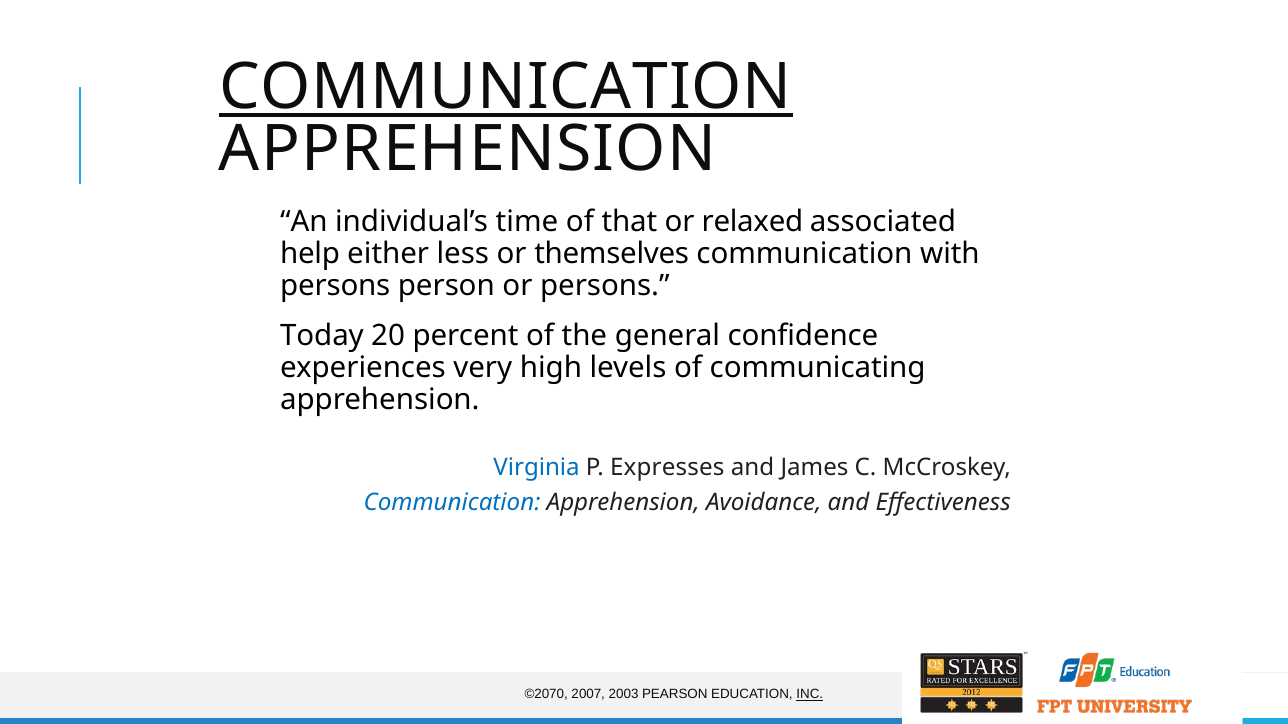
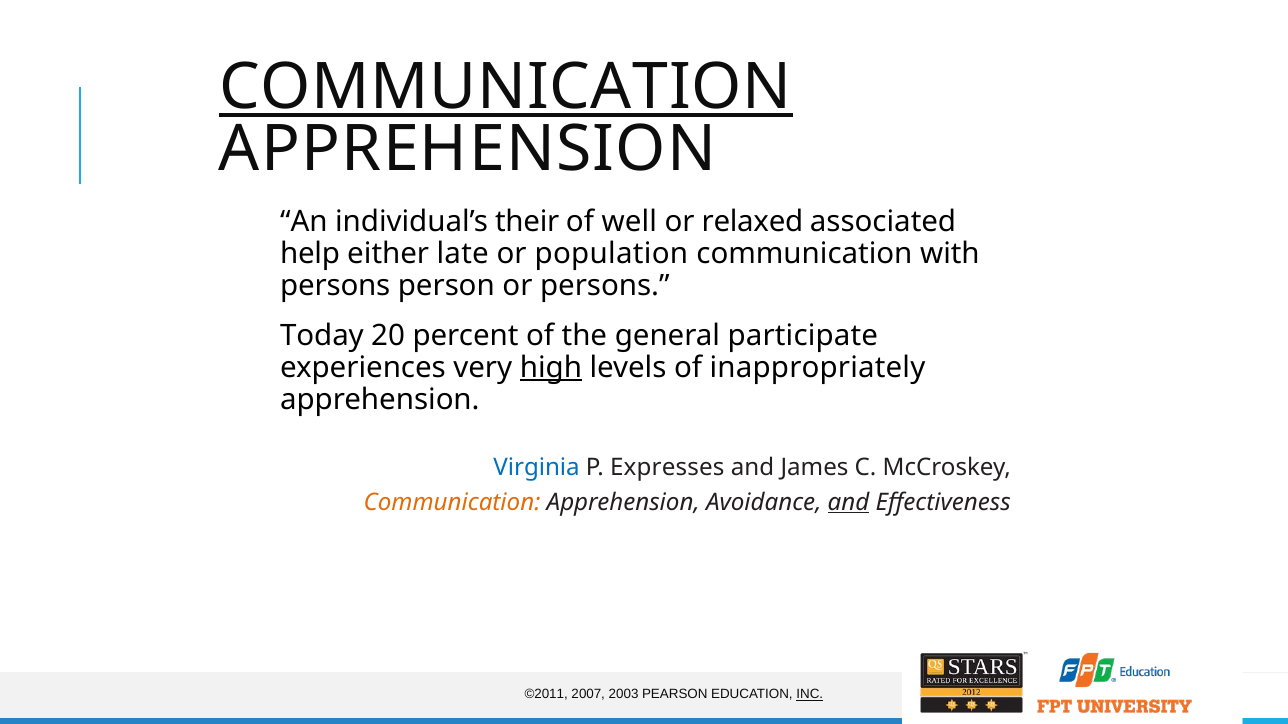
time: time -> their (527, 222)
that: that -> well (629, 222)
less: less -> late (463, 254)
themselves: themselves -> population (611, 254)
confidence: confidence -> participate (803, 336)
high underline: none -> present (551, 368)
communicating: communicating -> inappropriately (818, 368)
Communication colour: blue -> orange (452, 502)
and underline: none -> present (849, 502)
©2070: ©2070 -> ©2011 (546, 695)
